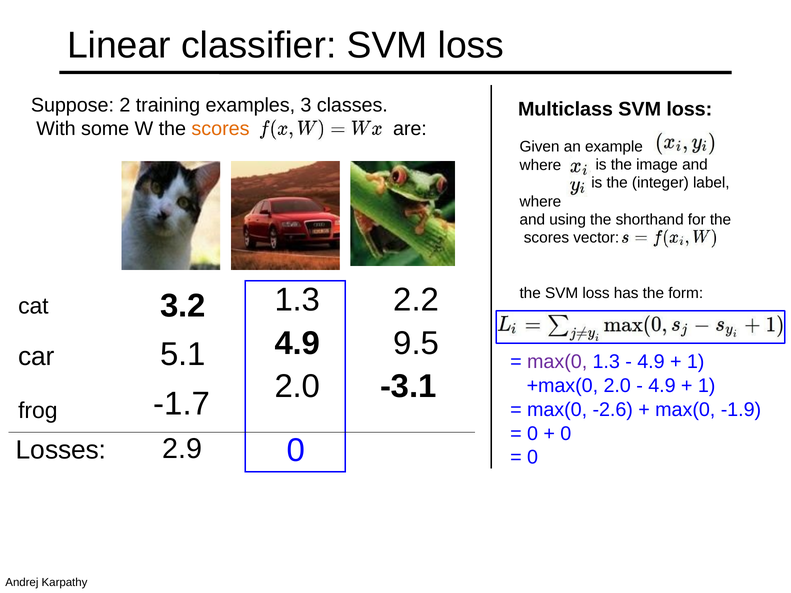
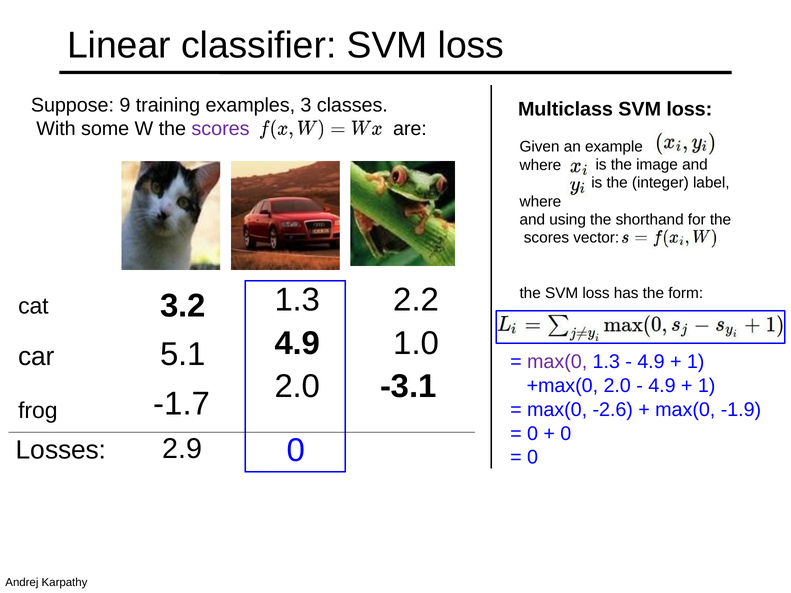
2: 2 -> 9 (125, 105)
scores colour: orange -> purple (220, 129)
9.5: 9.5 -> 1.0 (416, 343)
